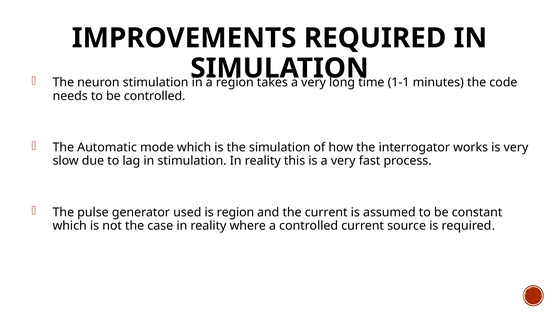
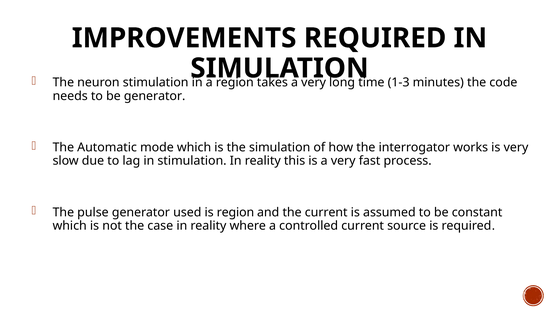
1-1: 1-1 -> 1-3 (399, 83)
be controlled: controlled -> generator (155, 96)
